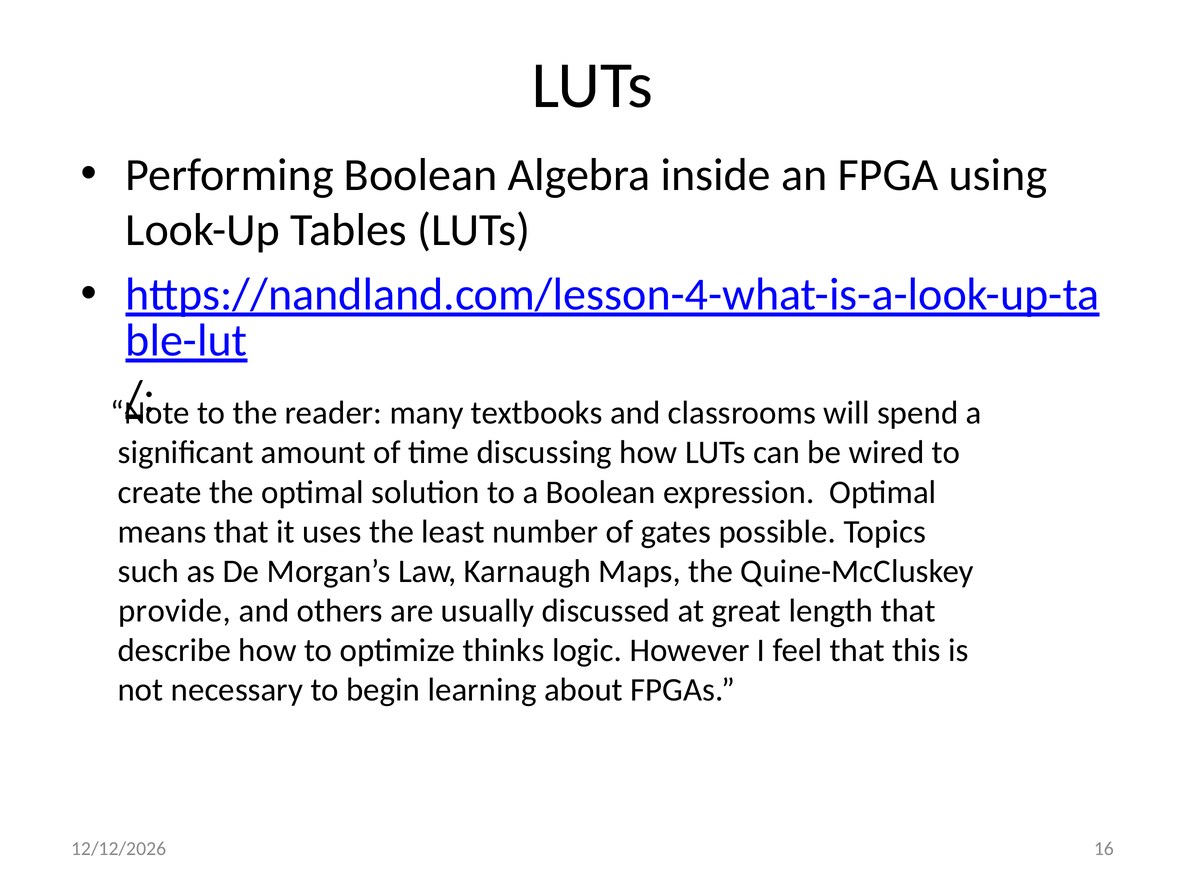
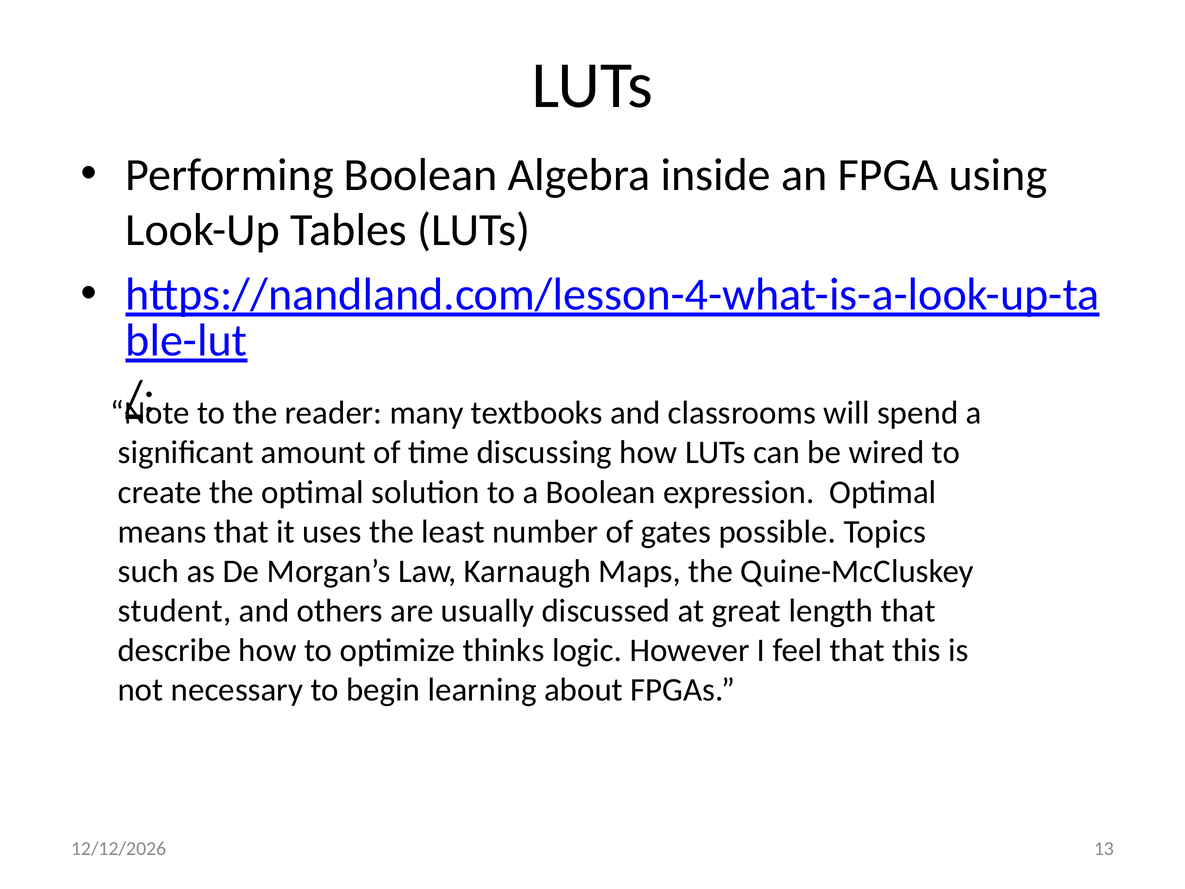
provide: provide -> student (175, 611)
16: 16 -> 13 (1104, 849)
